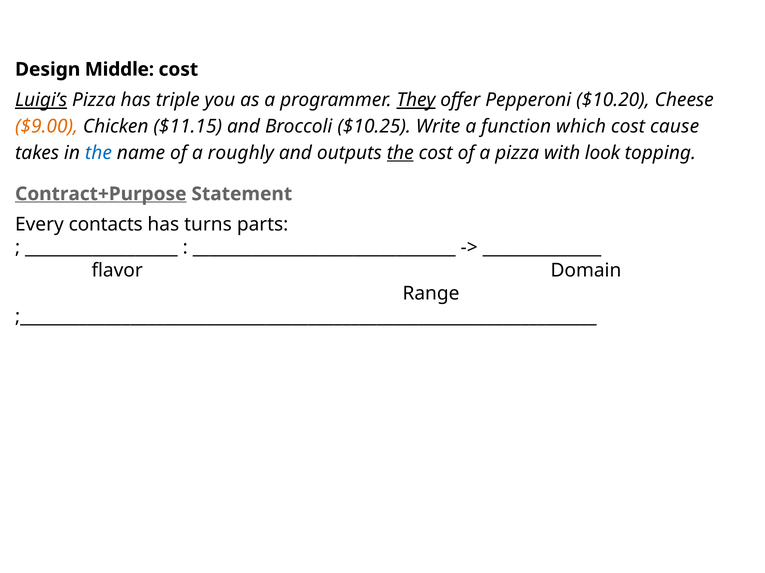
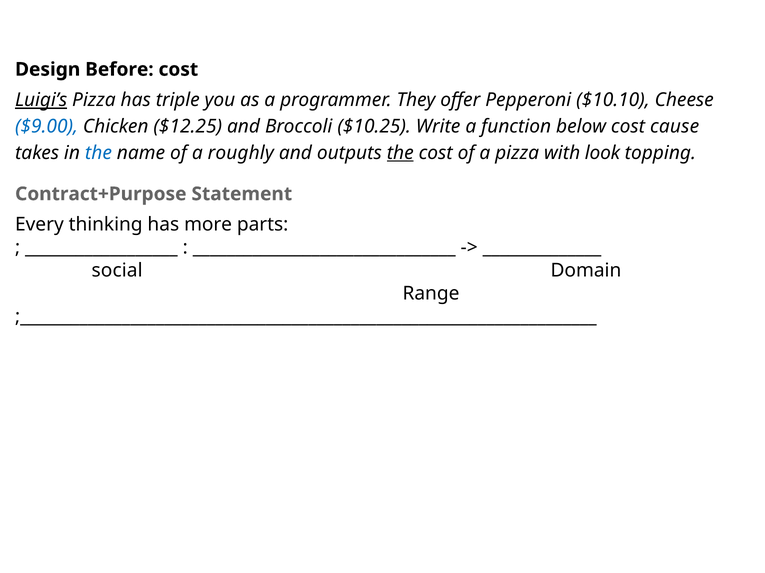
Middle: Middle -> Before (119, 70)
They underline: present -> none (416, 100)
$10.20: $10.20 -> $10.10 (613, 100)
$9.00 colour: orange -> blue (47, 127)
$11.15: $11.15 -> $12.25 (188, 127)
which: which -> below (581, 127)
Contract+Purpose underline: present -> none (101, 194)
contacts: contacts -> thinking (106, 225)
turns: turns -> more (208, 225)
flavor: flavor -> social (117, 271)
